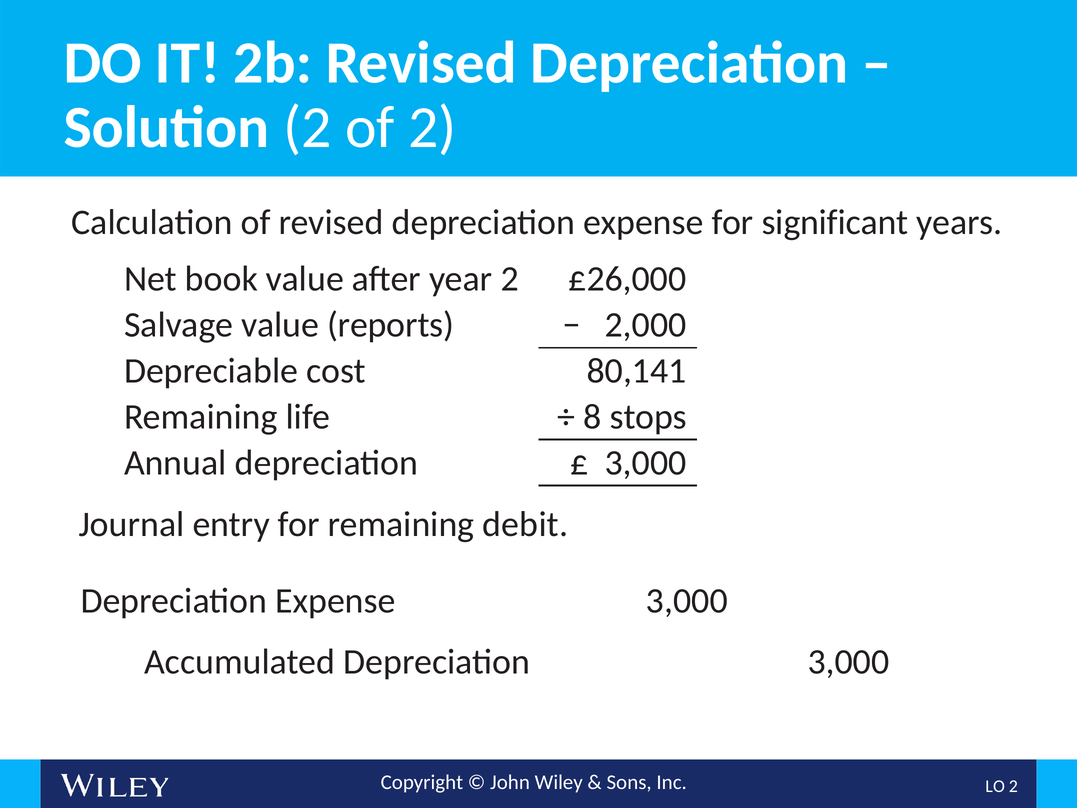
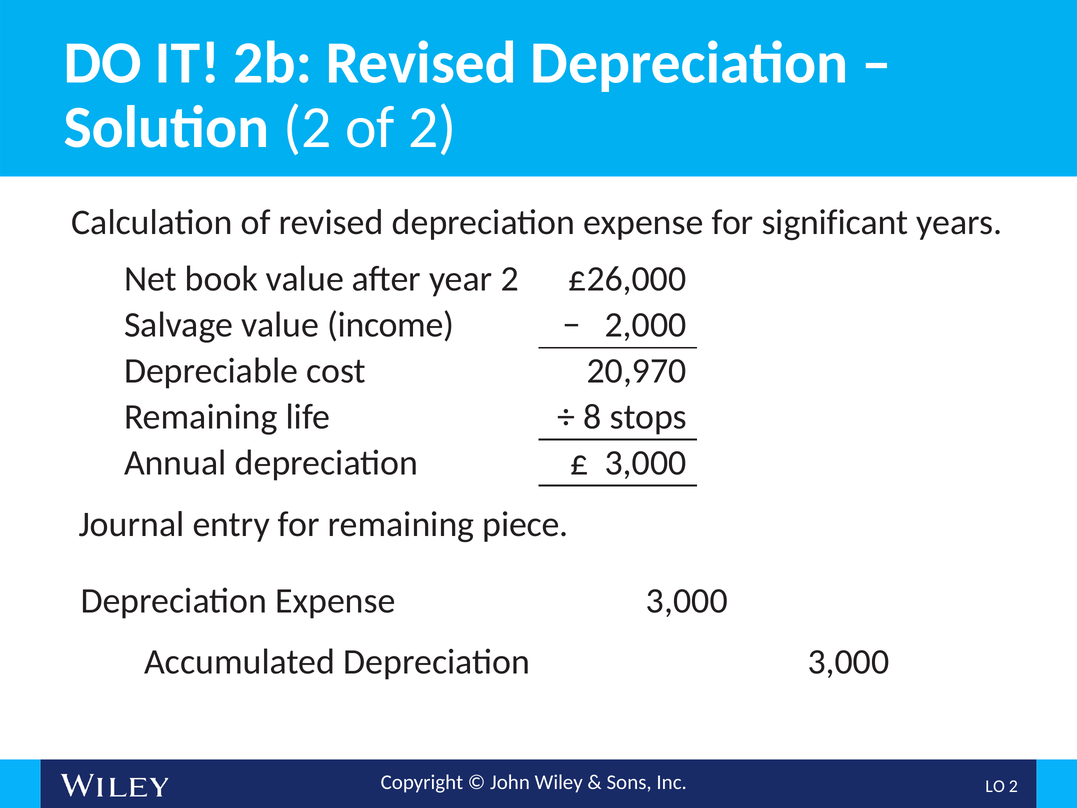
reports: reports -> income (391, 325)
80,141: 80,141 -> 20,970 (637, 371)
debit: debit -> piece (525, 524)
